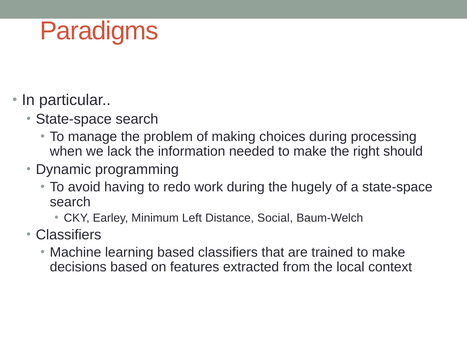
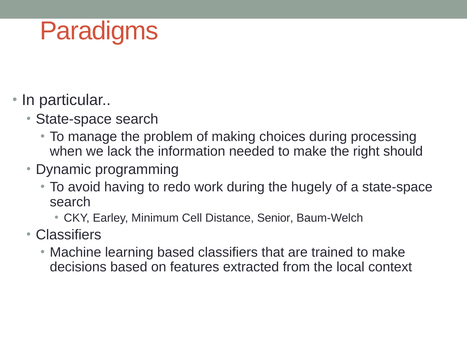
Left: Left -> Cell (192, 218)
Social: Social -> Senior (275, 218)
